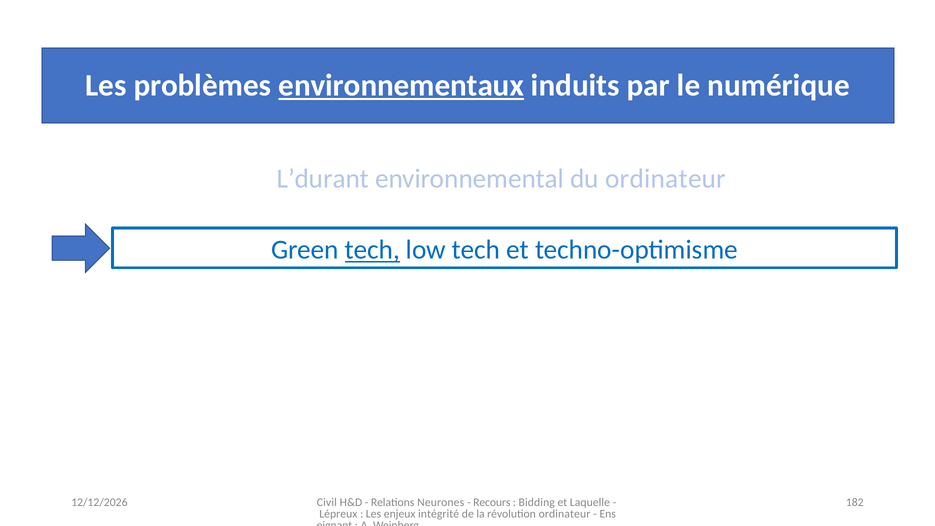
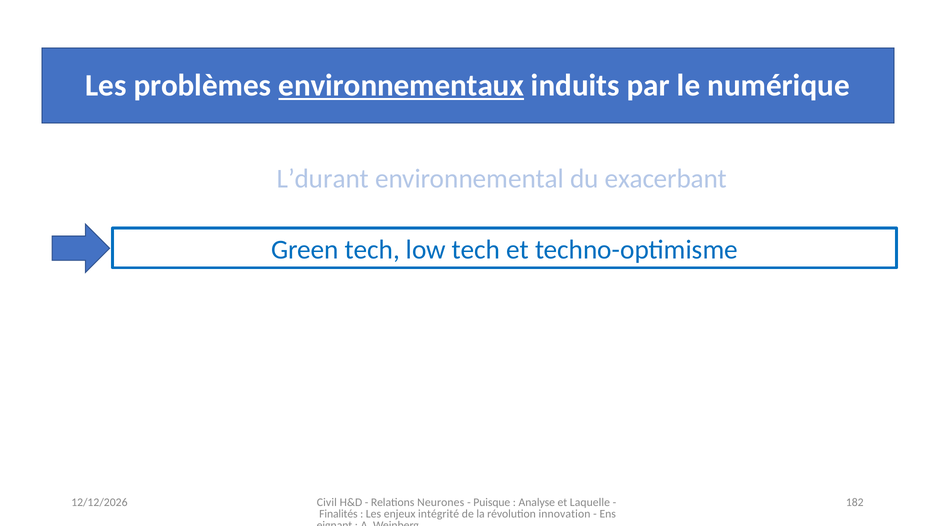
du ordinateur: ordinateur -> exacerbant (666, 179)
tech underline: present -> none (372, 250)
Recours: Recours -> Puisque (492, 502)
Bidding: Bidding -> Analyse (537, 502)
Lépreux: Lépreux -> Finalités (338, 514)
révolution ordinateur: ordinateur -> innovation (564, 514)
